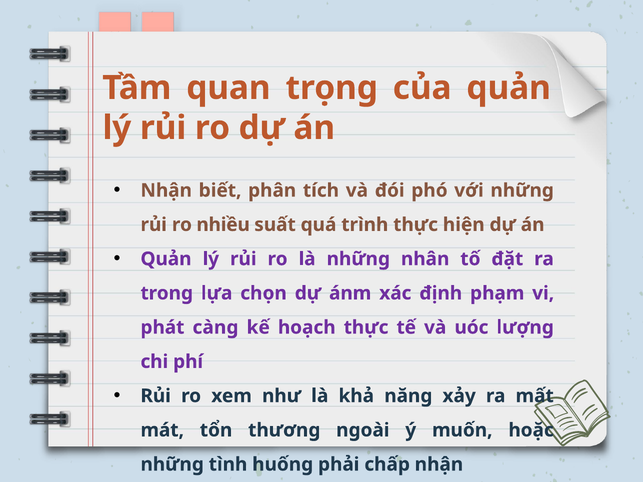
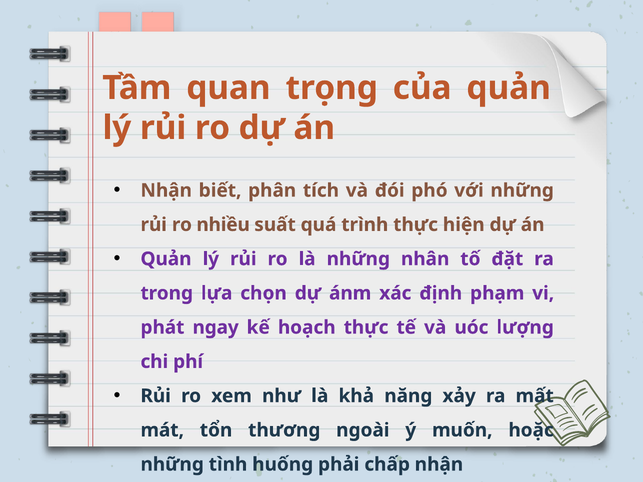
càng: càng -> ngay (216, 328)
